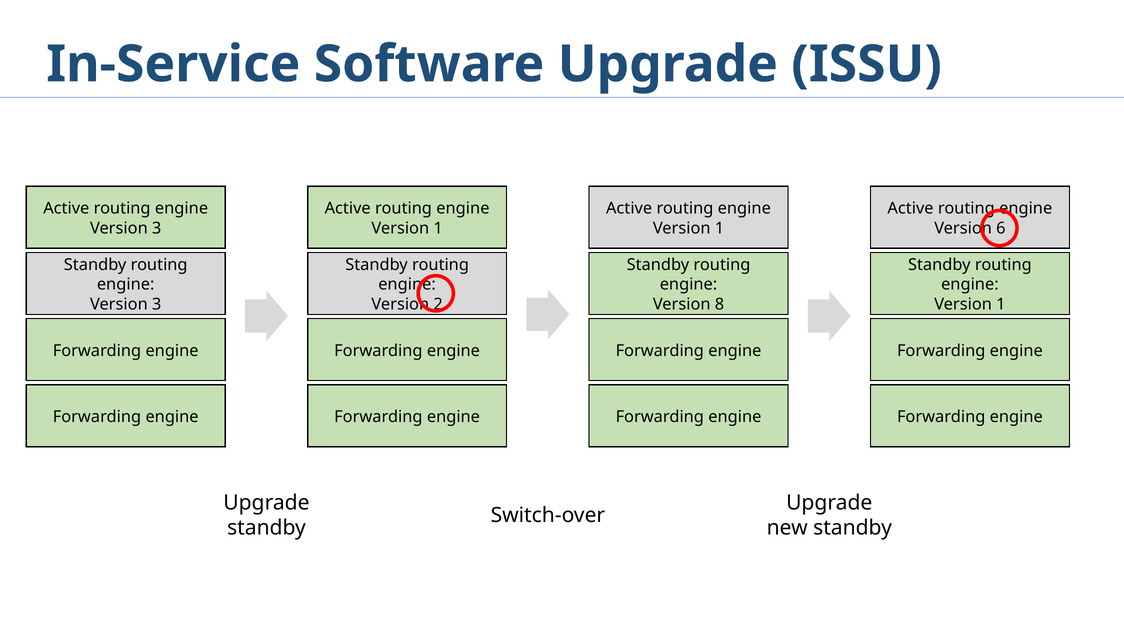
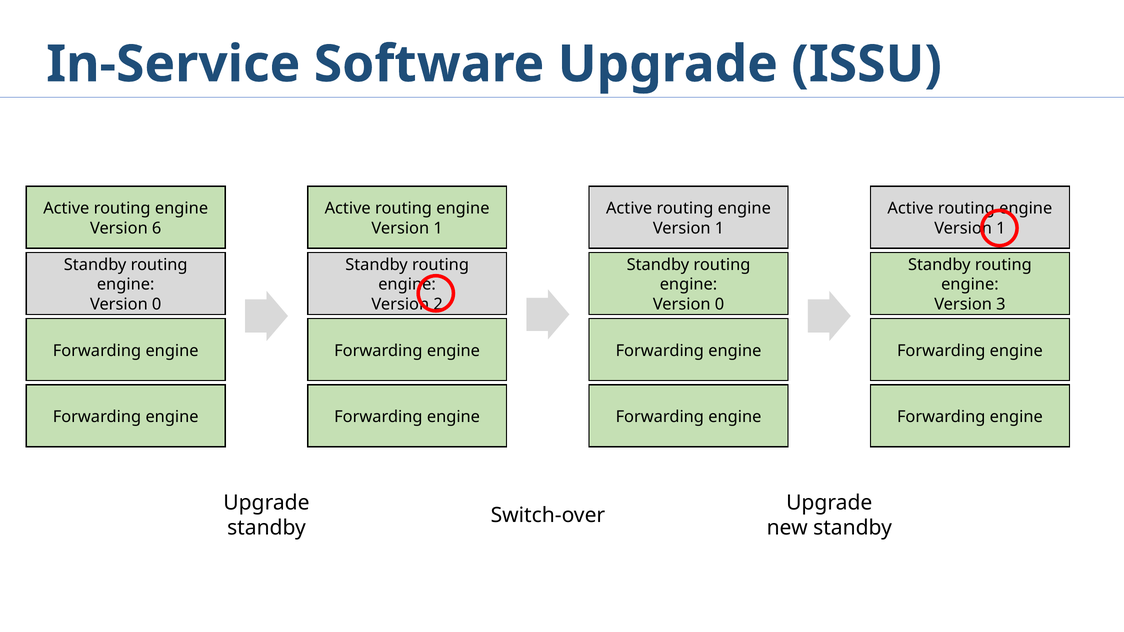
3: 3 -> 6 (157, 228)
6: 6 -> 1 (1001, 228)
3: 3 -> 0 (157, 304)
8: 8 -> 0 (719, 304)
1: 1 -> 3 (1001, 304)
